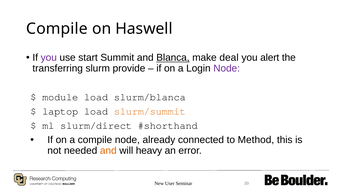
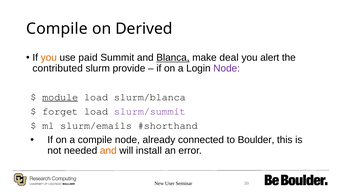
Haswell: Haswell -> Derived (144, 29)
you colour: purple -> orange (49, 58)
start: start -> paid (88, 58)
transferring: transferring -> contributed (58, 69)
module underline: none -> present (60, 97)
laptop: laptop -> forget (60, 112)
slurm/summit colour: orange -> purple (150, 112)
slurm/direct: slurm/direct -> slurm/emails (96, 126)
Method: Method -> Boulder (256, 140)
heavy: heavy -> install (149, 151)
